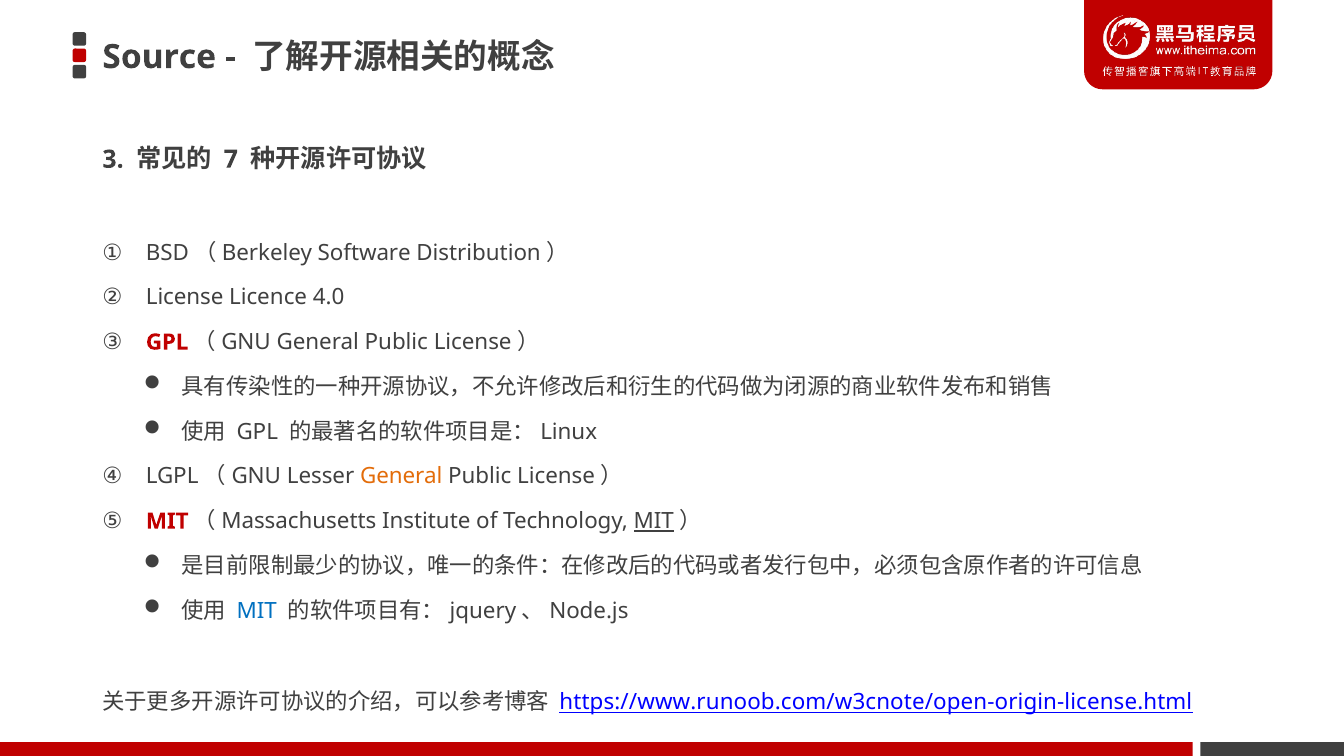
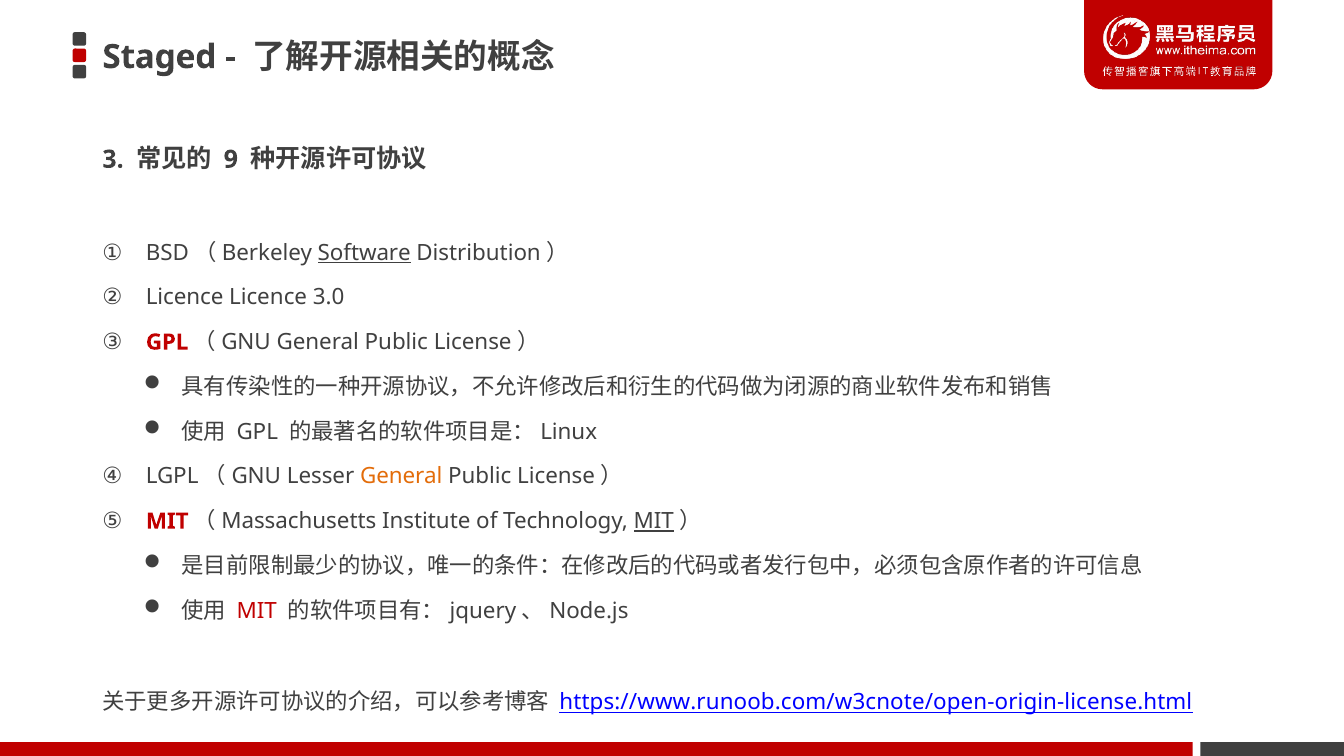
Source: Source -> Staged (159, 57)
7: 7 -> 9 (231, 159)
Software underline: none -> present (364, 253)
License: License -> Licence (185, 297)
4.0: 4.0 -> 3.0 (329, 297)
MIT colour: blue -> red (257, 611)
